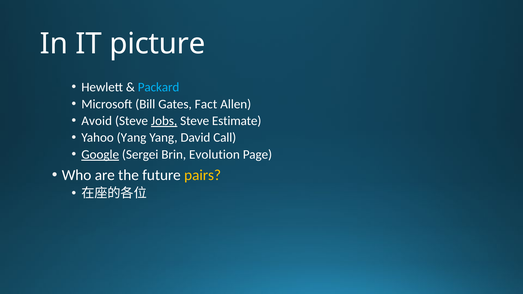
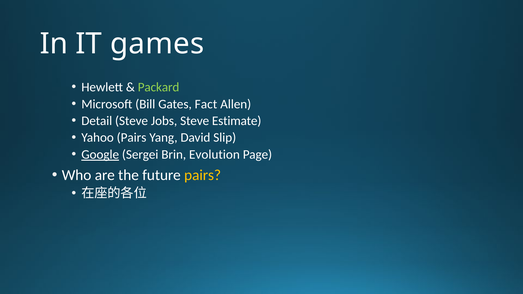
picture: picture -> games (157, 44)
Packard colour: light blue -> light green (159, 87)
Avoid: Avoid -> Detail (97, 121)
Jobs underline: present -> none (164, 121)
Yahoo Yang: Yang -> Pairs (132, 138)
Call: Call -> Slip (225, 138)
